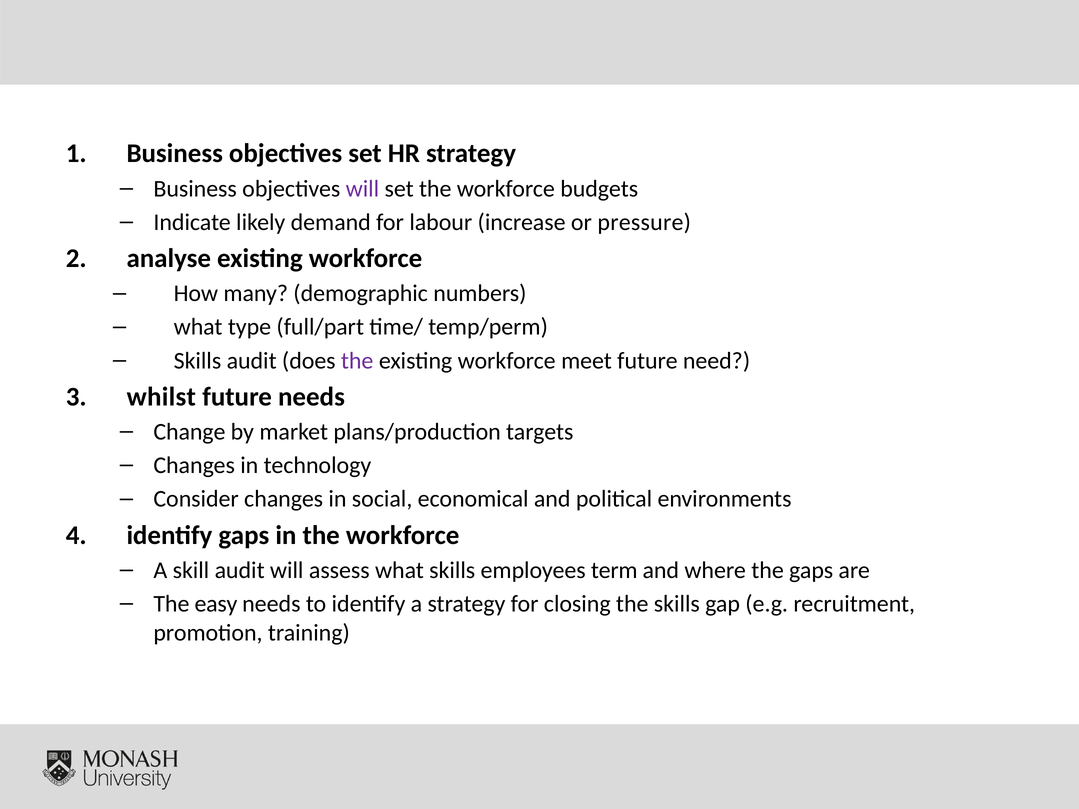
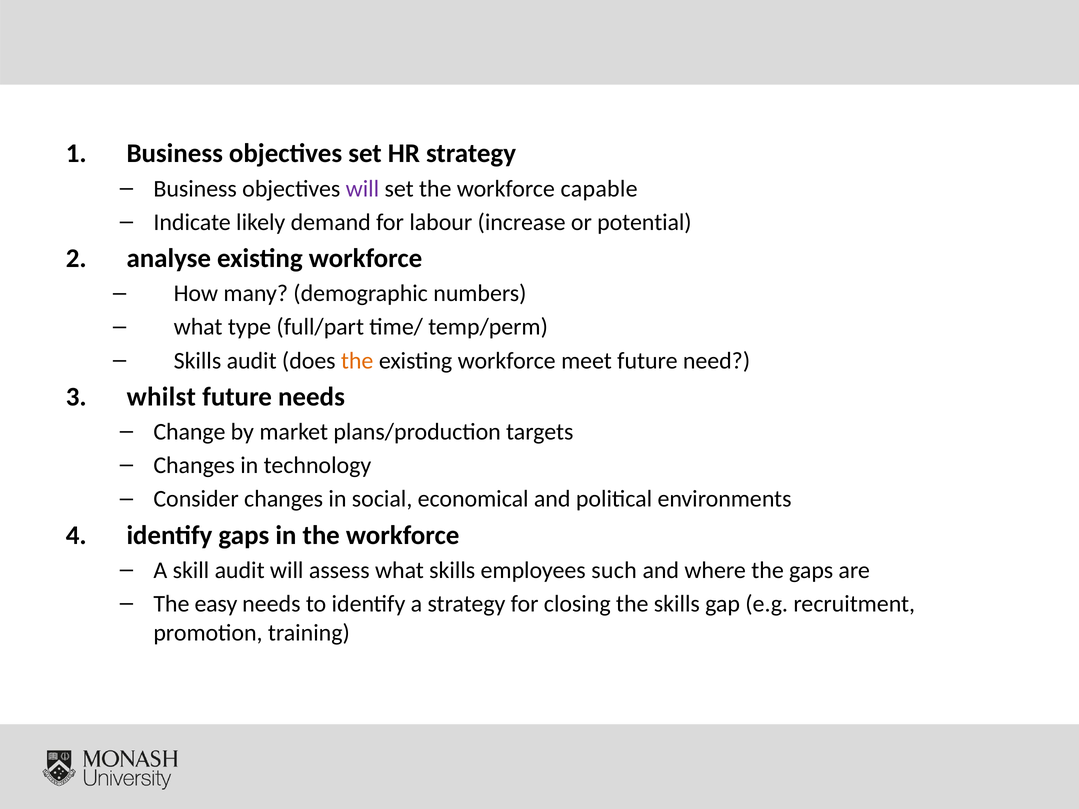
budgets: budgets -> capable (599, 189)
pressure: pressure -> potential (644, 222)
the colour: purple -> orange (357, 361)
term: term -> such (614, 571)
